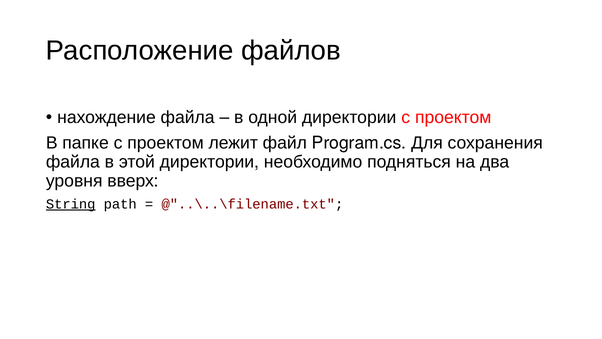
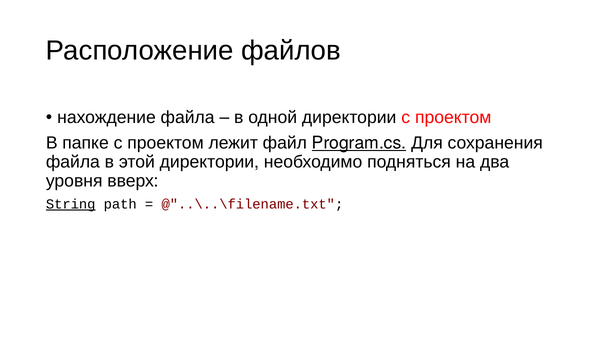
Program.cs underline: none -> present (359, 143)
